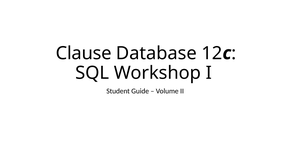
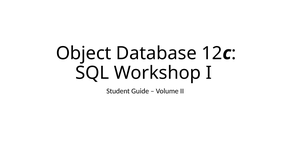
Clause: Clause -> Object (84, 53)
